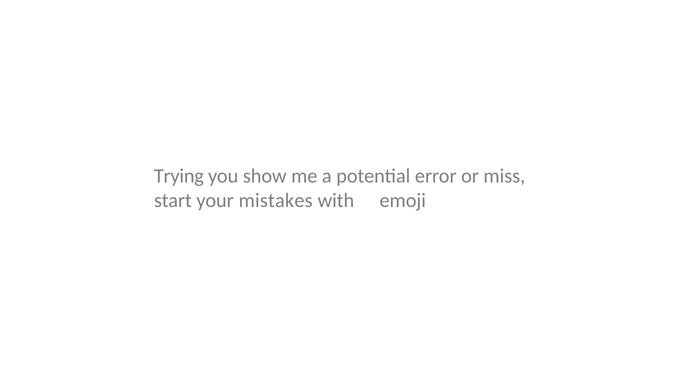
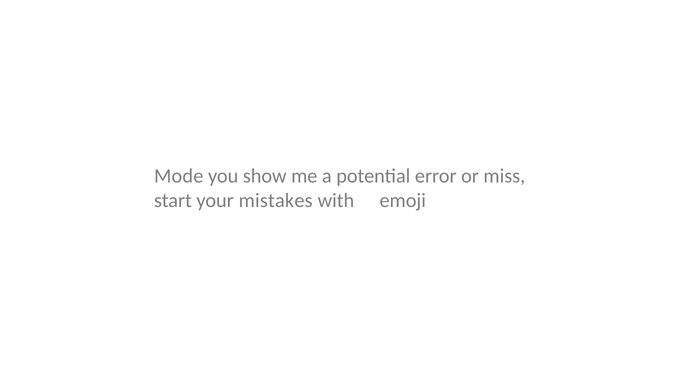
Trying: Trying -> Mode (179, 176)
